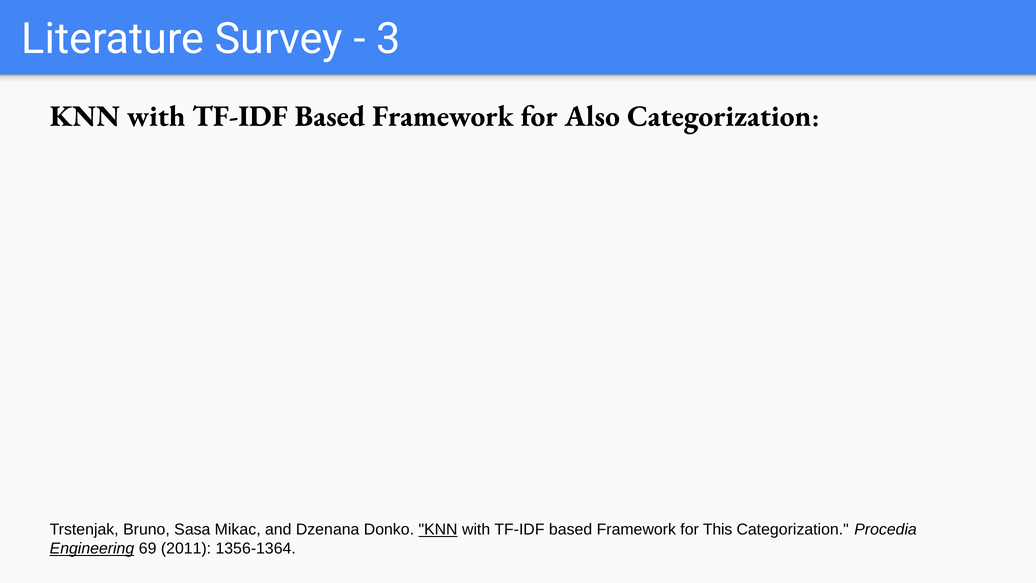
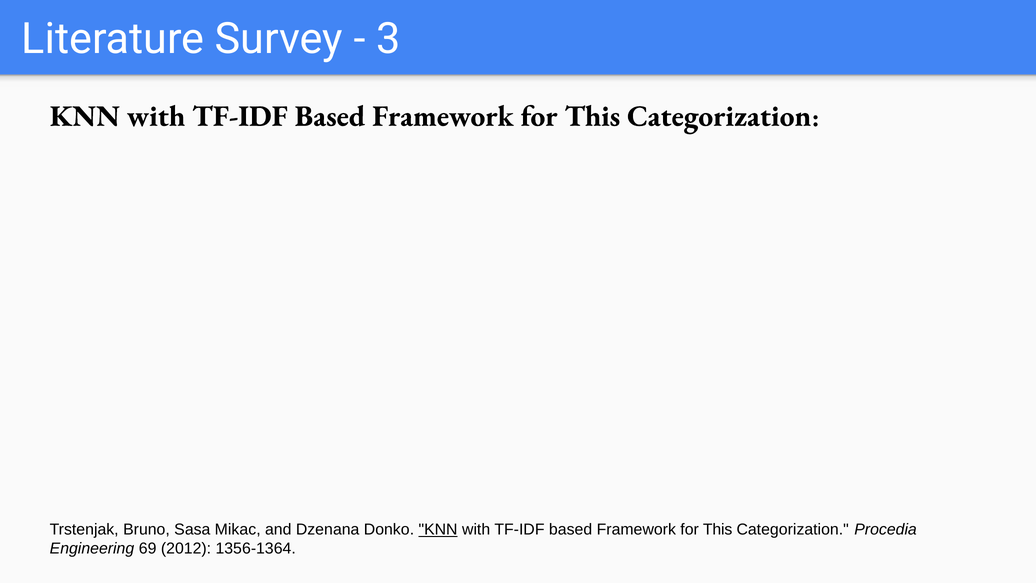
Also: Also -> This (592, 116)
Engineering underline: present -> none (92, 549)
2011: 2011 -> 2012 (186, 549)
